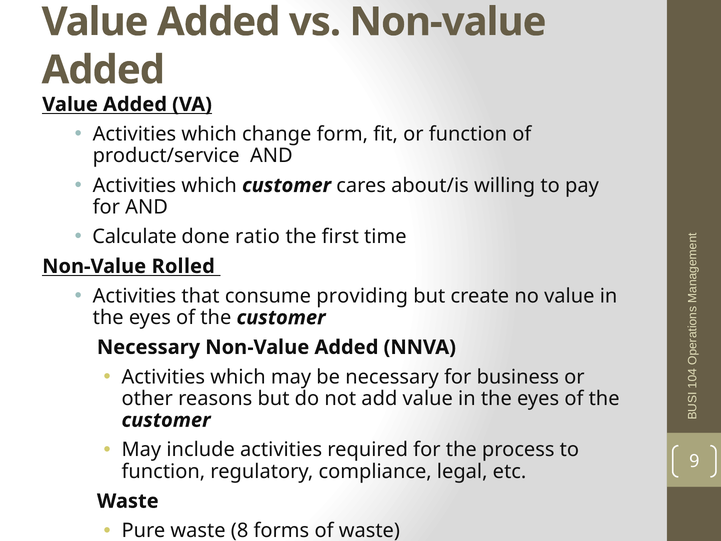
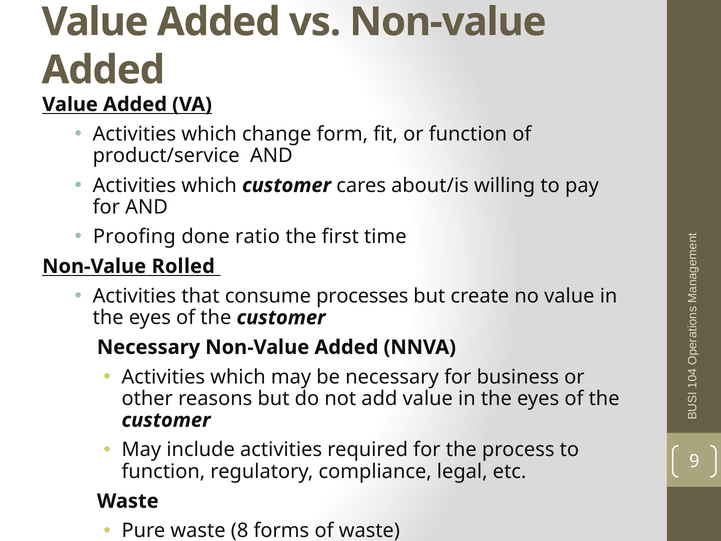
Calculate: Calculate -> Proofing (134, 237)
providing: providing -> processes (362, 296)
